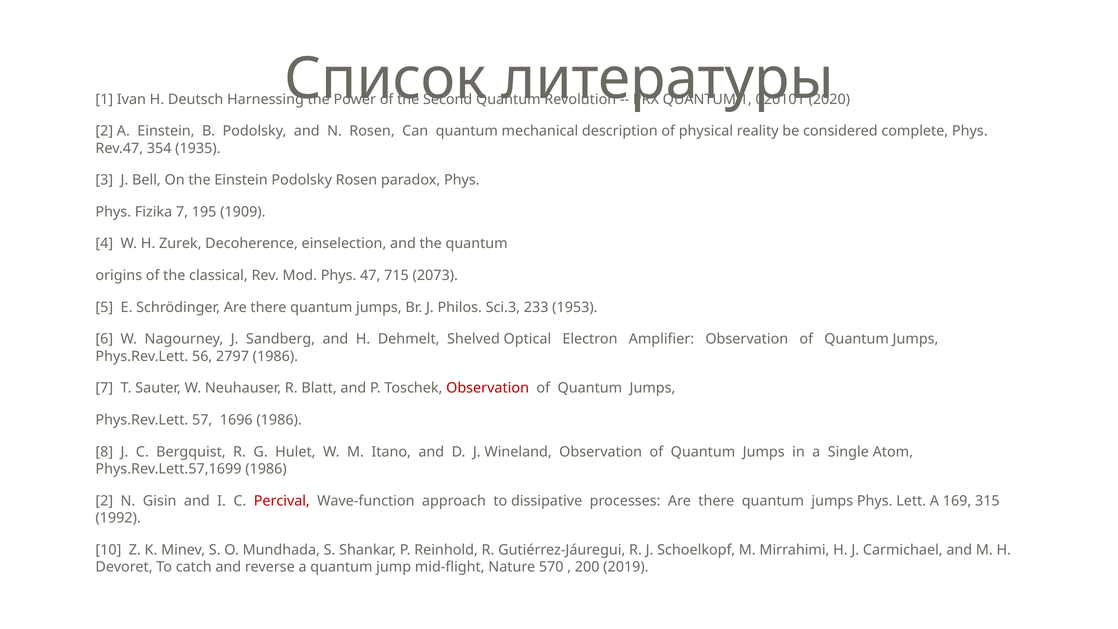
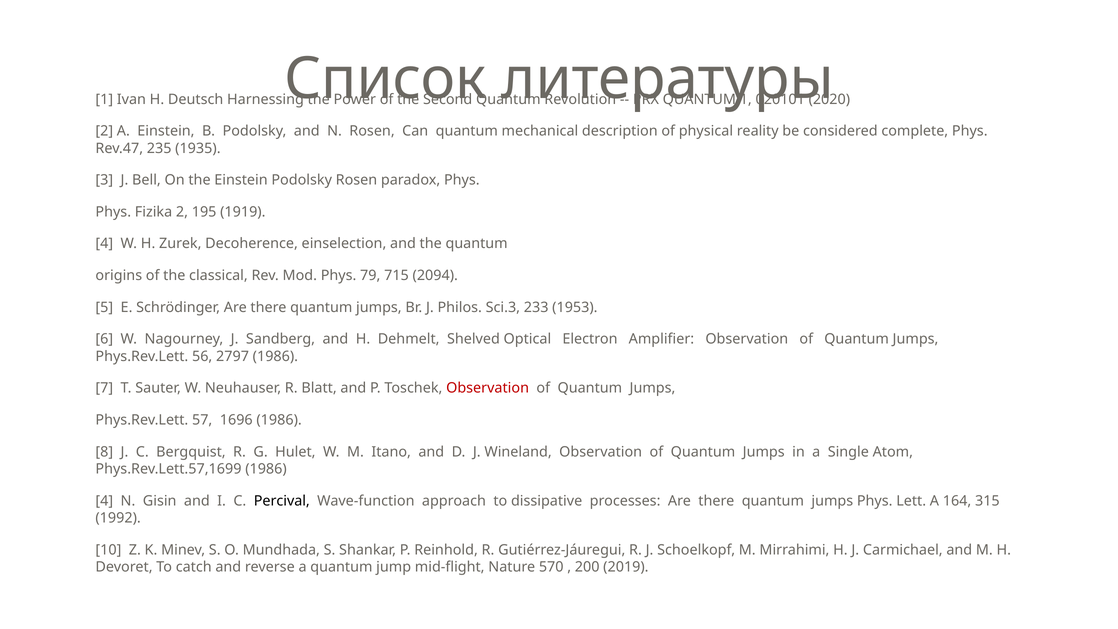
354: 354 -> 235 (159, 148)
Fizika 7: 7 -> 2 (182, 212)
1909: 1909 -> 1919 (243, 212)
47: 47 -> 79 (370, 275)
2073: 2073 -> 2094 (435, 275)
2: 2 -> 4 (104, 501)
Percival colour: red -> black (282, 501)
169: 169 -> 164 (957, 501)
